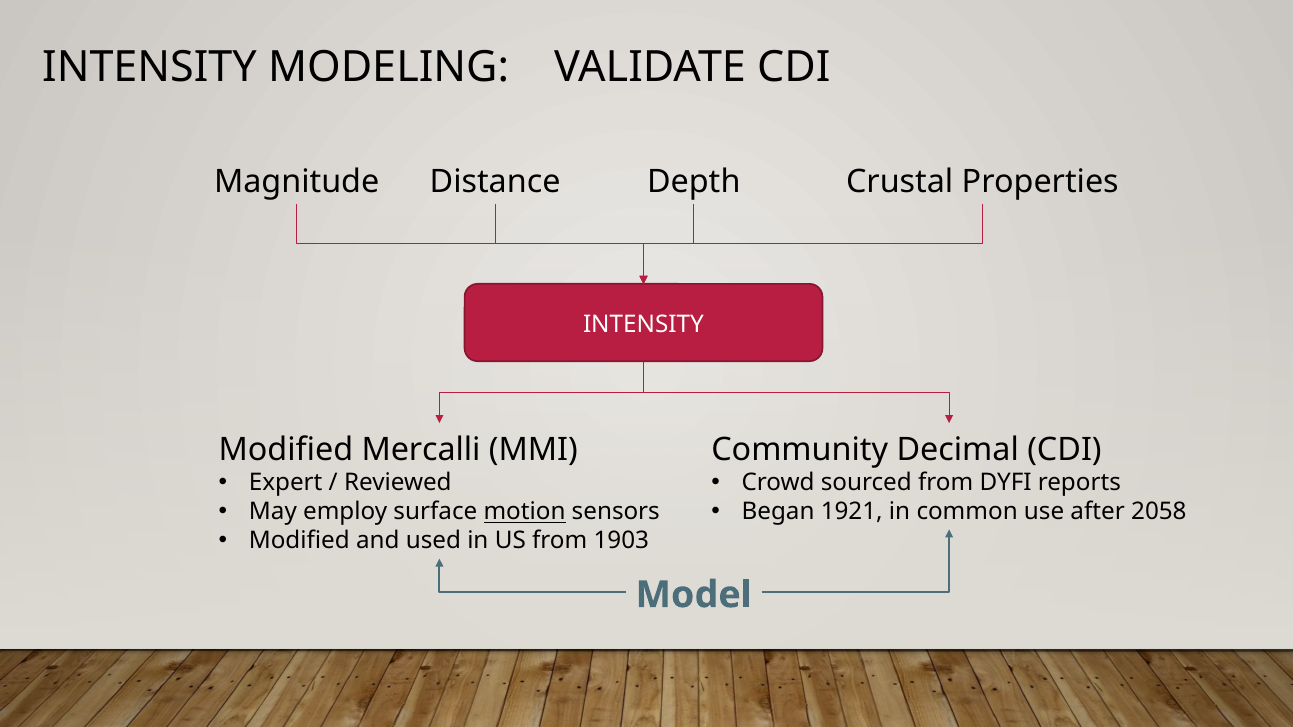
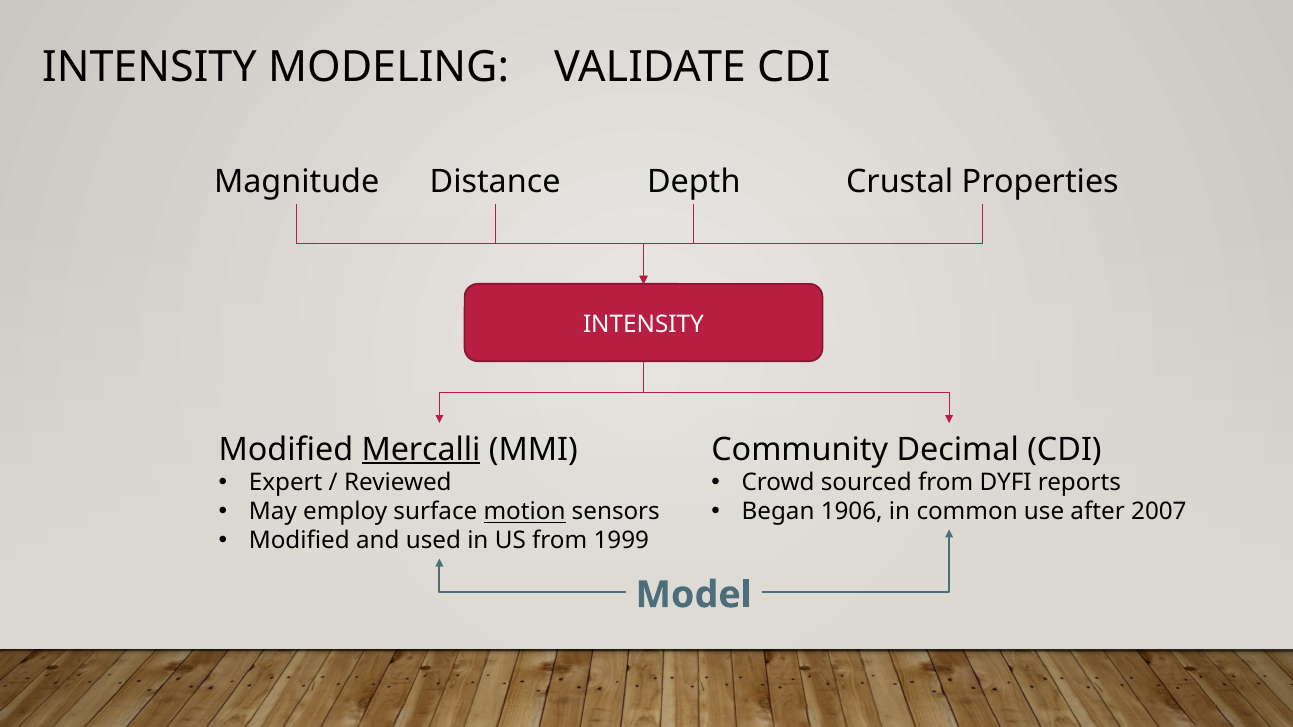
Mercalli underline: none -> present (421, 450)
1921: 1921 -> 1906 (852, 512)
2058: 2058 -> 2007 (1159, 512)
1903: 1903 -> 1999 (621, 541)
